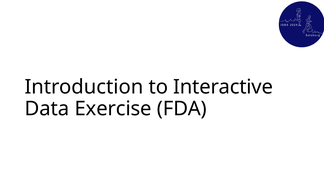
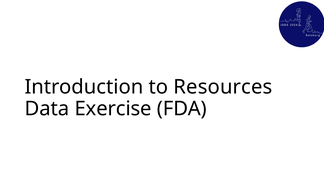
Interactive: Interactive -> Resources (223, 87)
